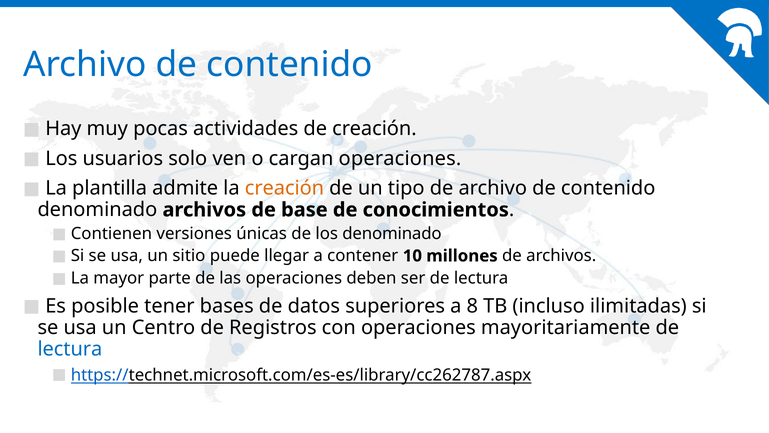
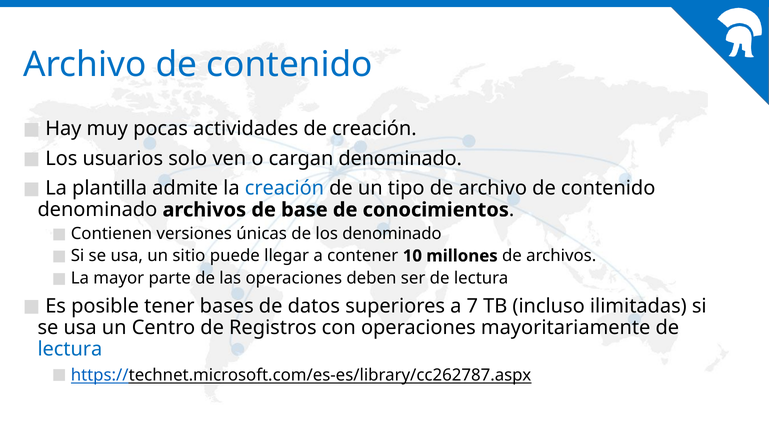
cargan operaciones: operaciones -> denominado (400, 158)
creación colour: orange -> blue (284, 188)
8: 8 -> 7 (472, 306)
